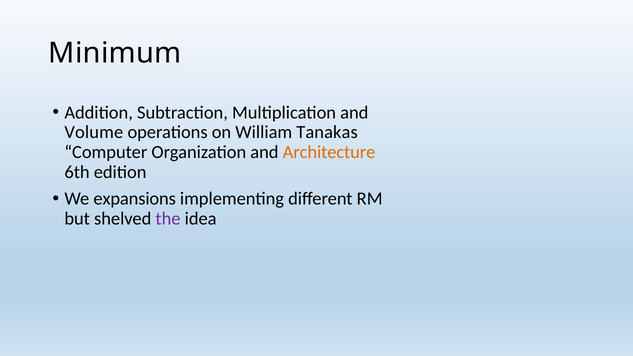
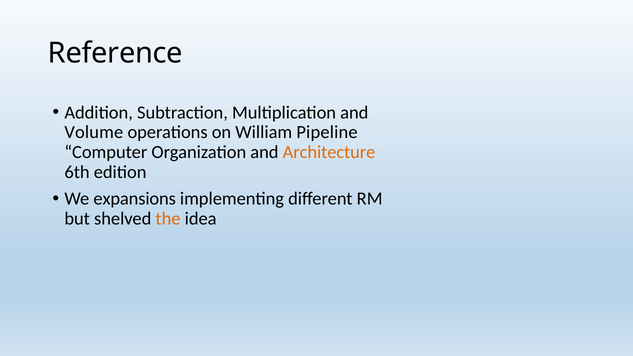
Minimum: Minimum -> Reference (115, 53)
Tanakas: Tanakas -> Pipeline (327, 132)
the colour: purple -> orange (168, 219)
